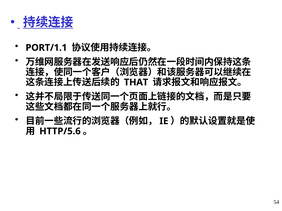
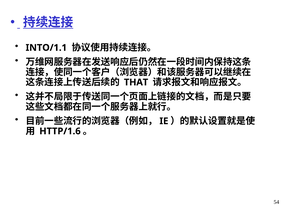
PORT/1.1: PORT/1.1 -> INTO/1.1 (46, 48)
HTTP/5.6: HTTP/5.6 -> HTTP/1.6 (60, 132)
